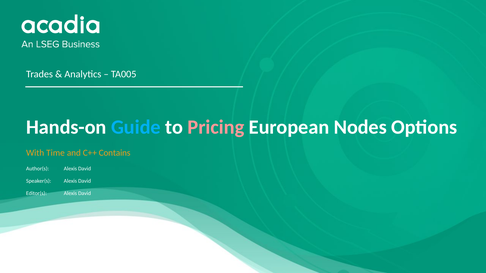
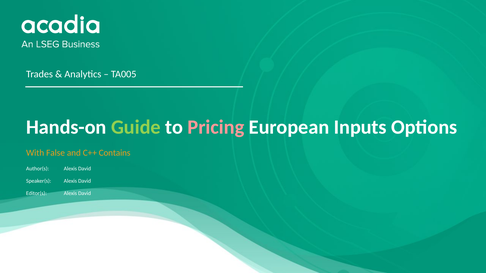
Guide colour: light blue -> light green (136, 127)
Nodes: Nodes -> Inputs (360, 127)
Time: Time -> False (56, 153)
